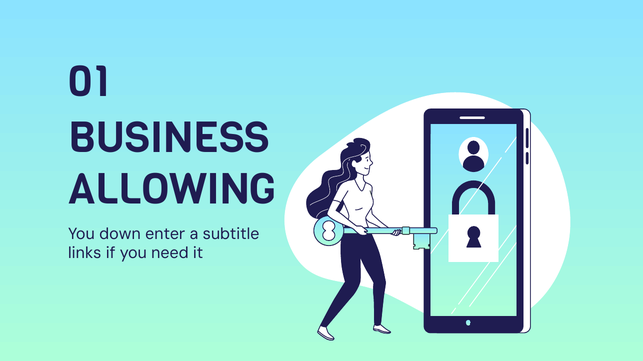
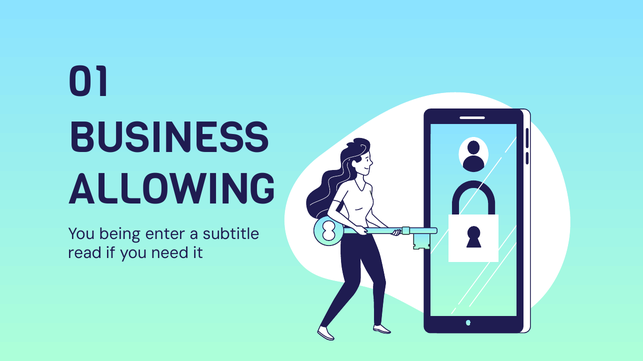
down: down -> being (120, 234)
links: links -> read (85, 254)
